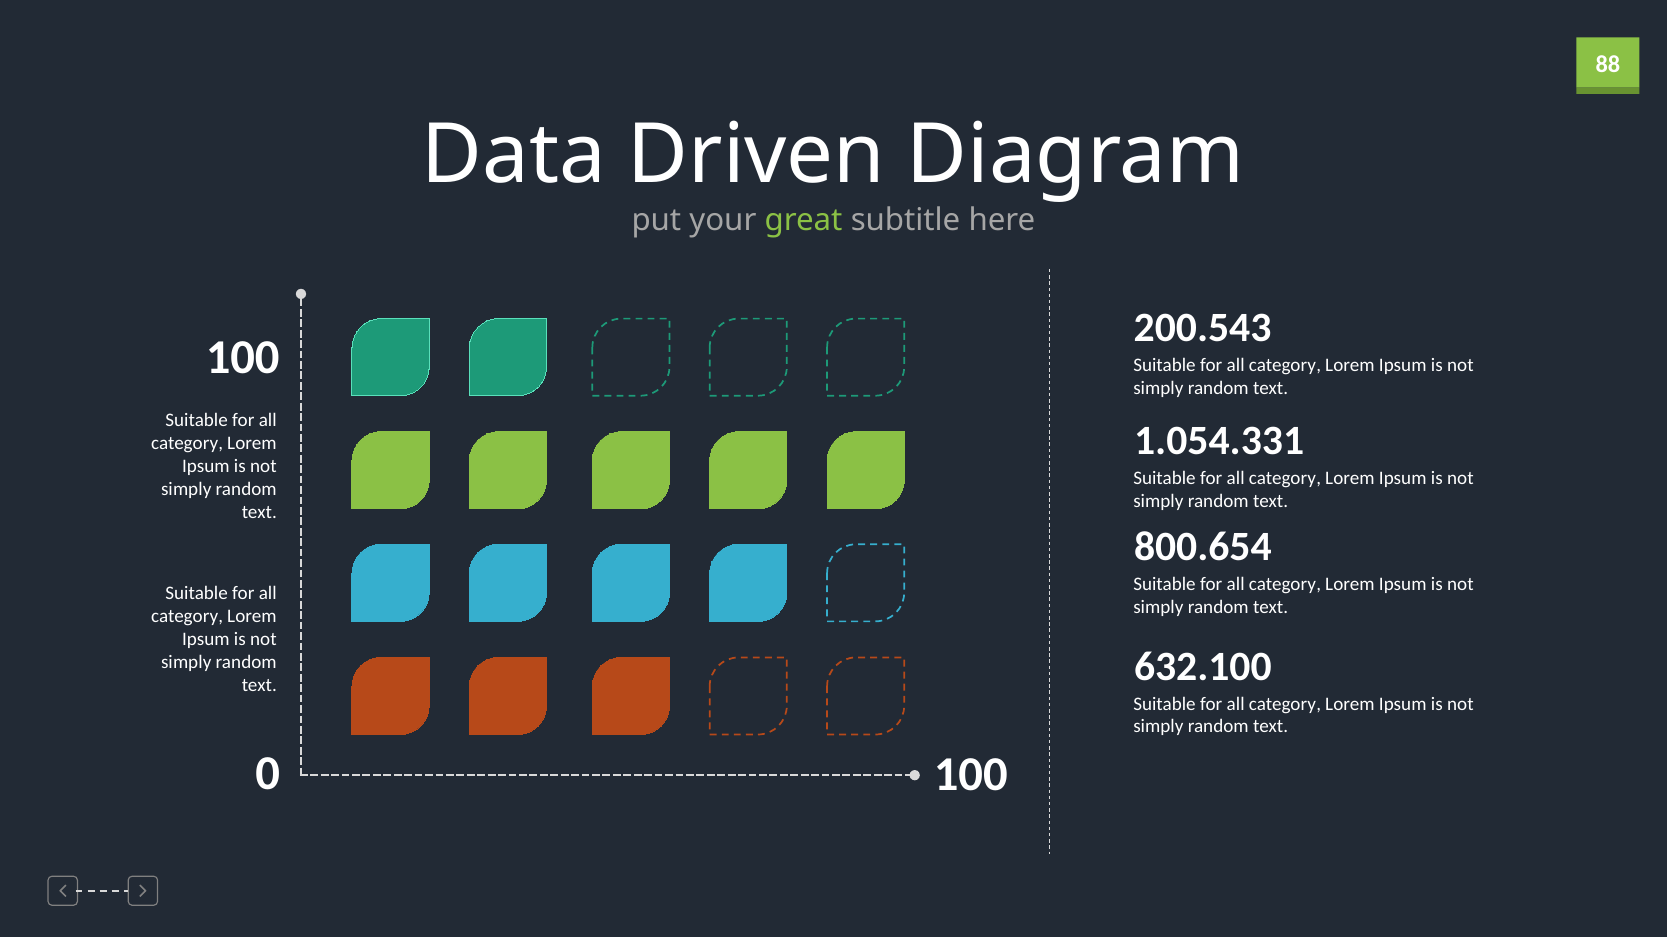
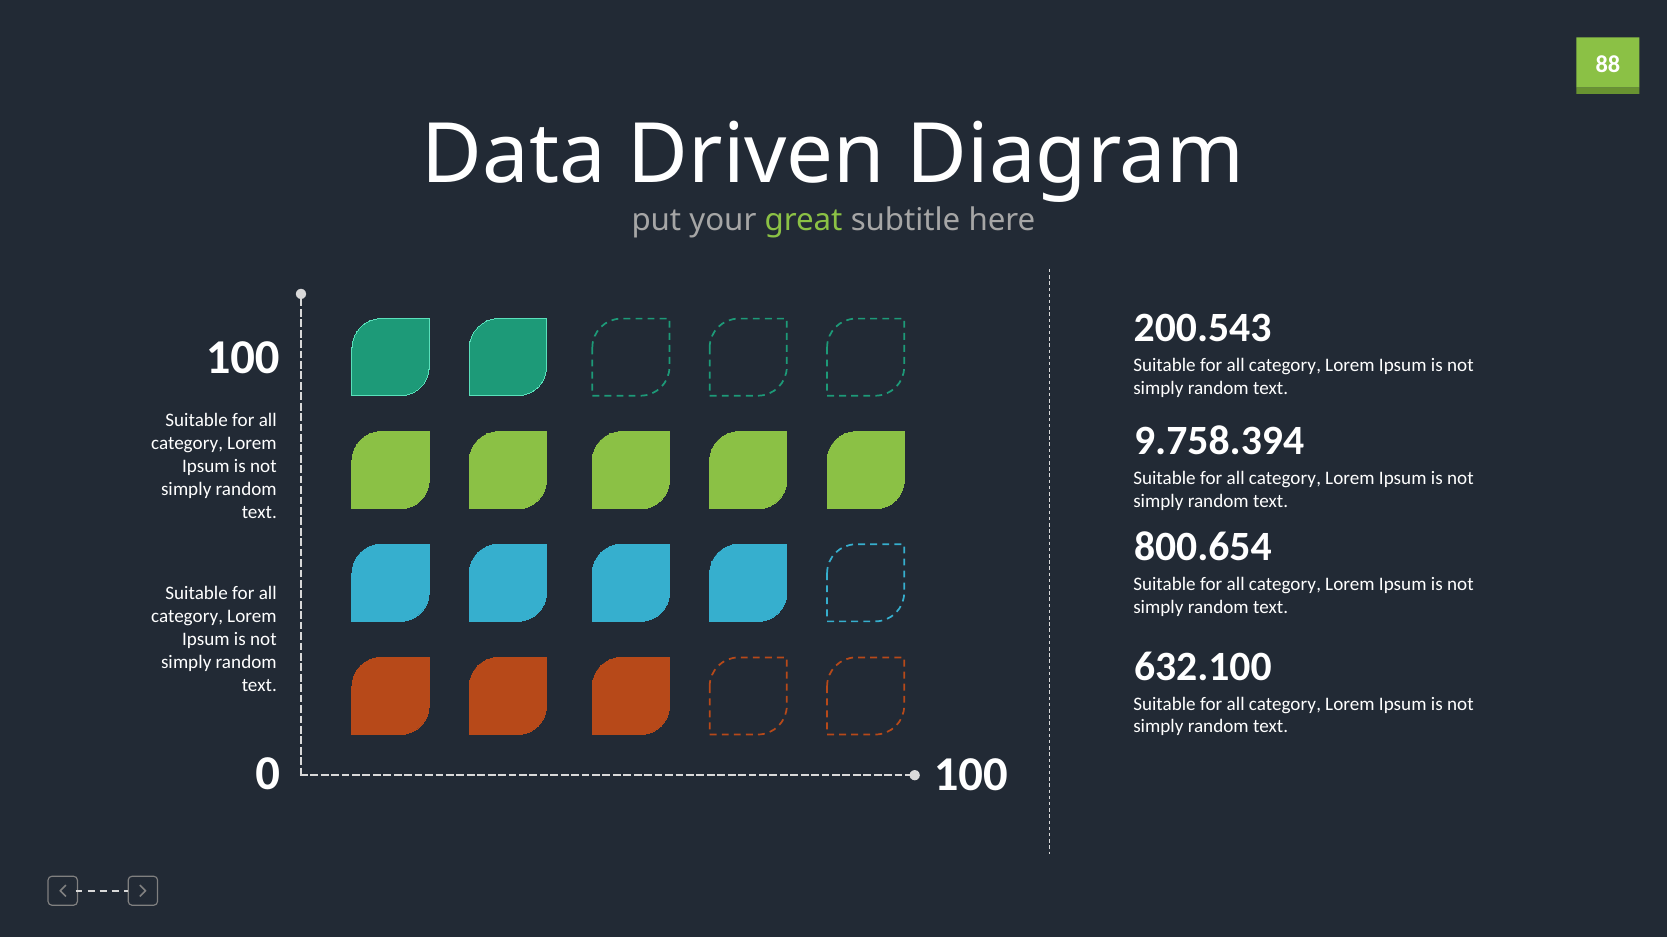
1.054.331: 1.054.331 -> 9.758.394 (1219, 441)
